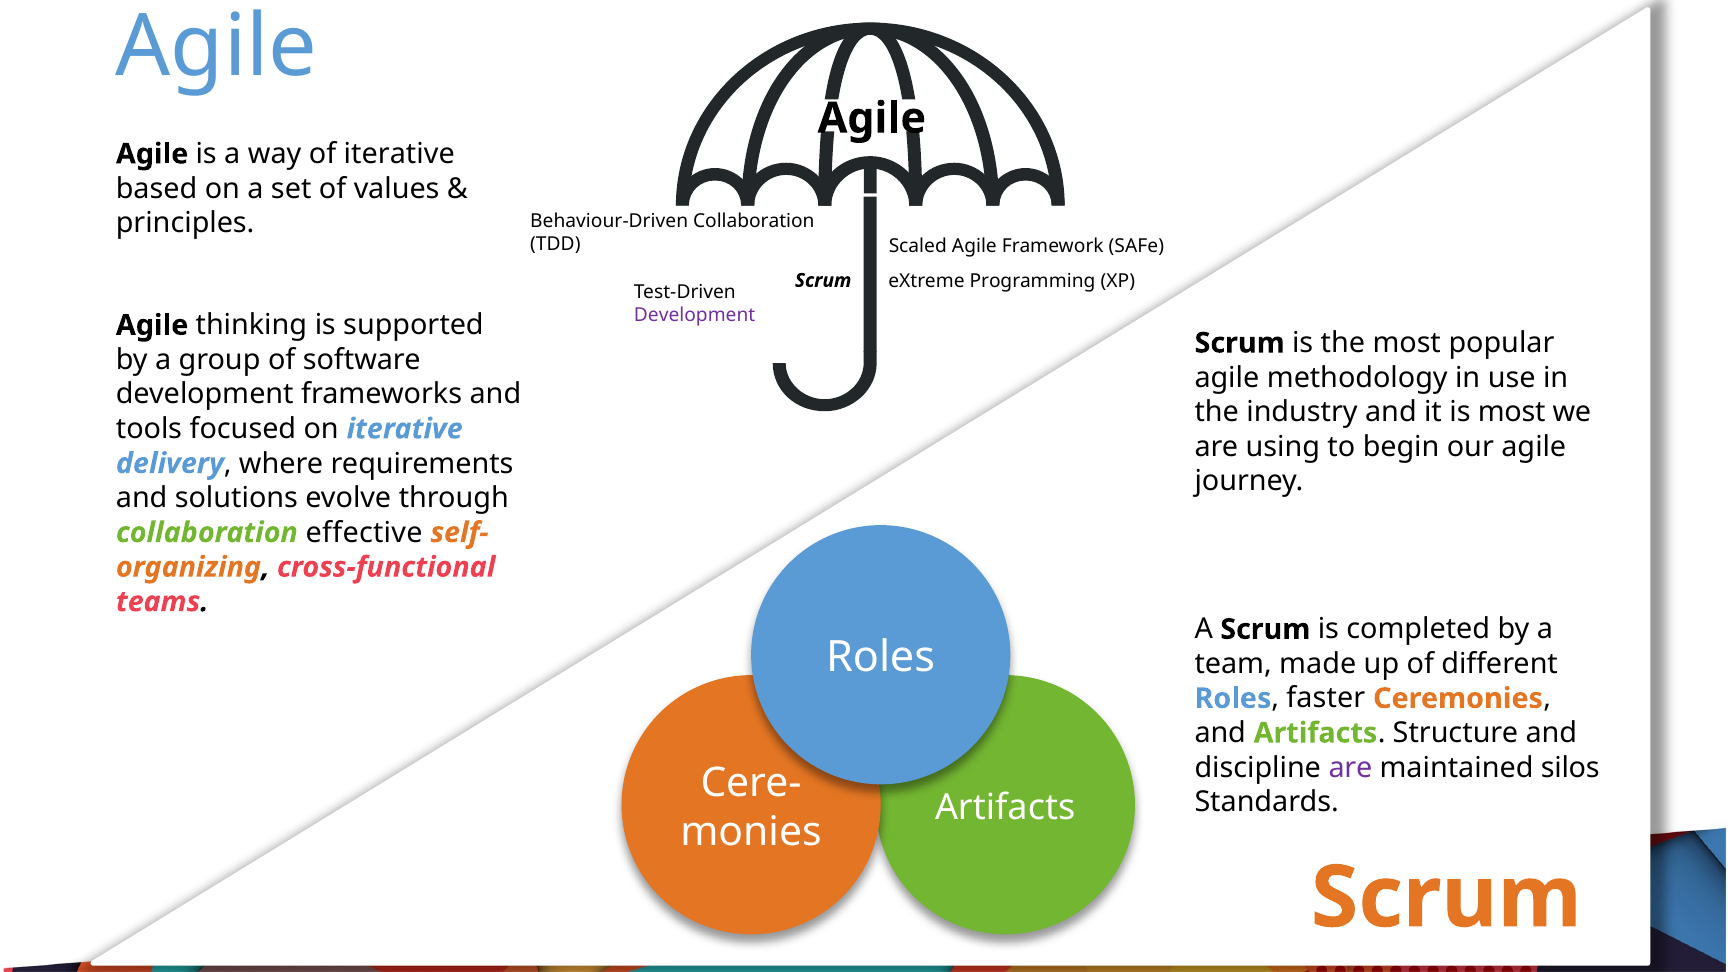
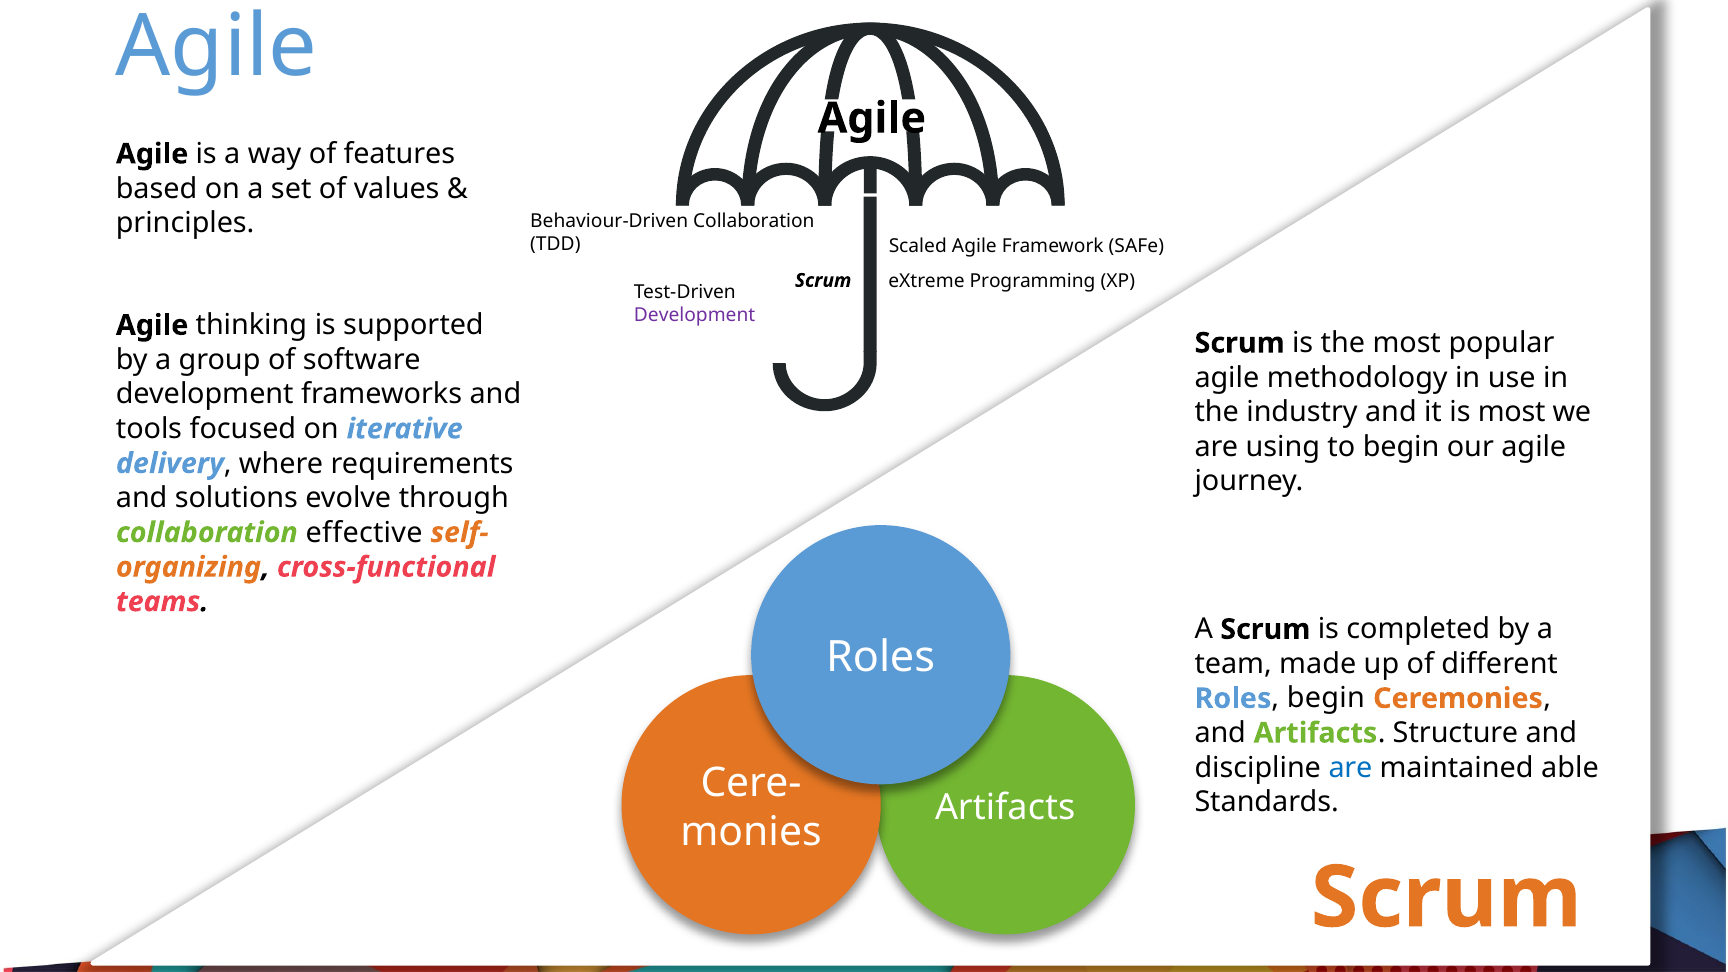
of iterative: iterative -> features (399, 154)
Roles faster: faster -> begin (1326, 699)
are colour: purple -> blue (1350, 768)
silos: silos -> able (1570, 768)
